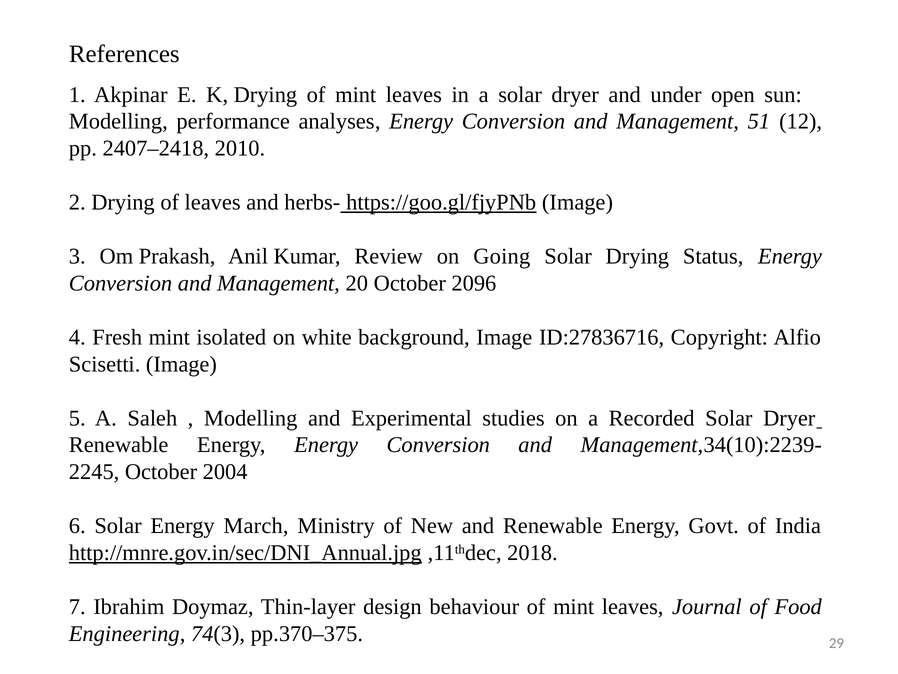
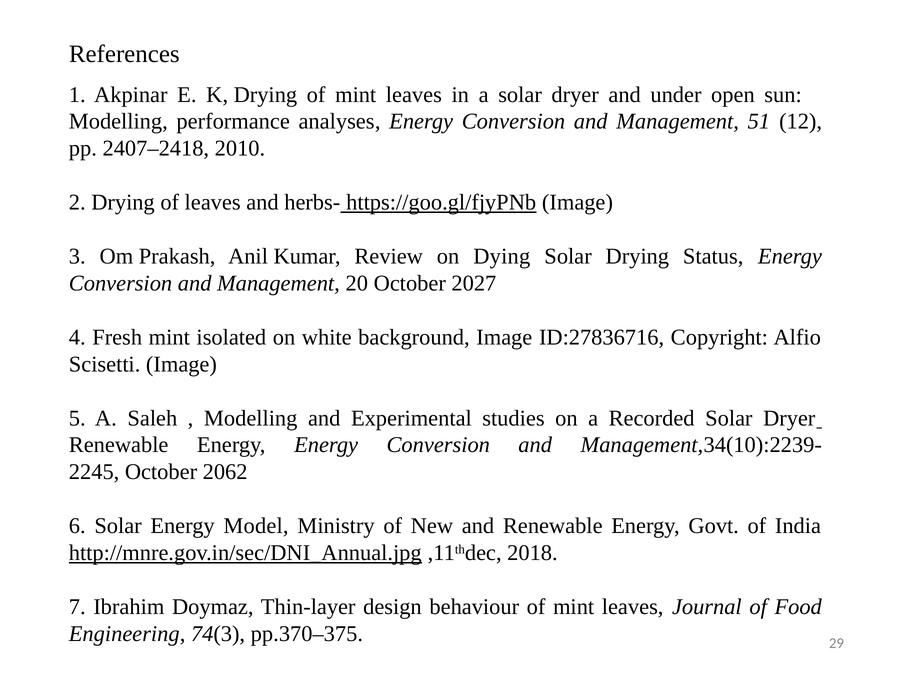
Going: Going -> Dying (502, 256)
2096: 2096 -> 2027 (474, 283)
2004: 2004 -> 2062 (225, 472)
March: March -> Model (256, 526)
